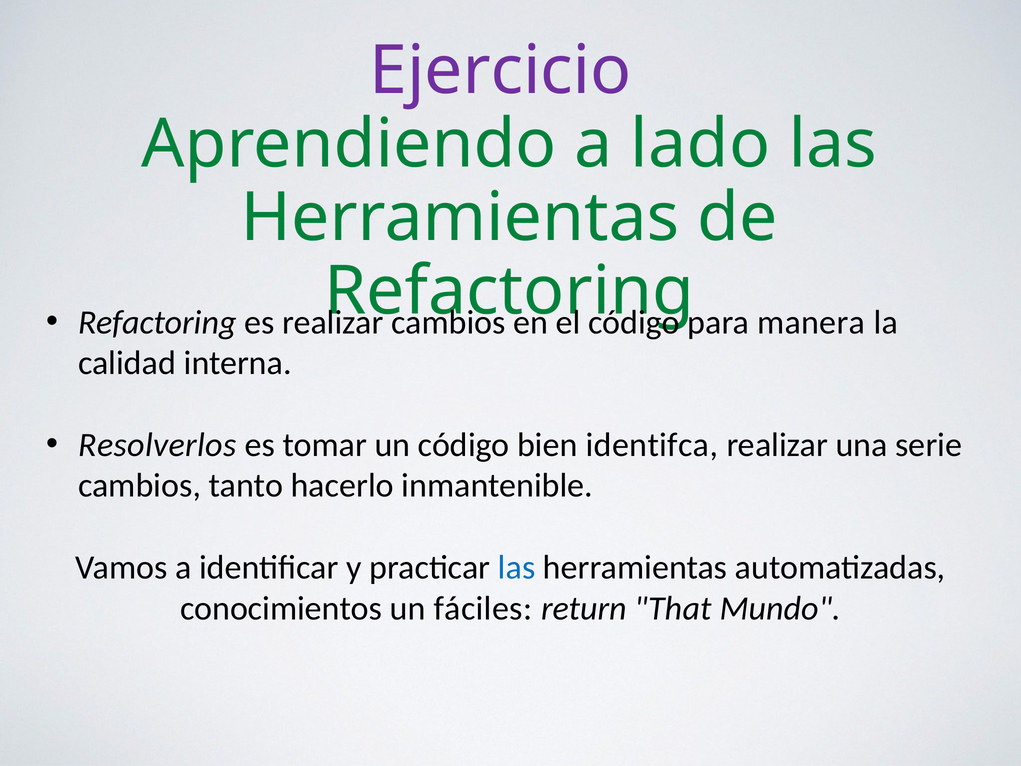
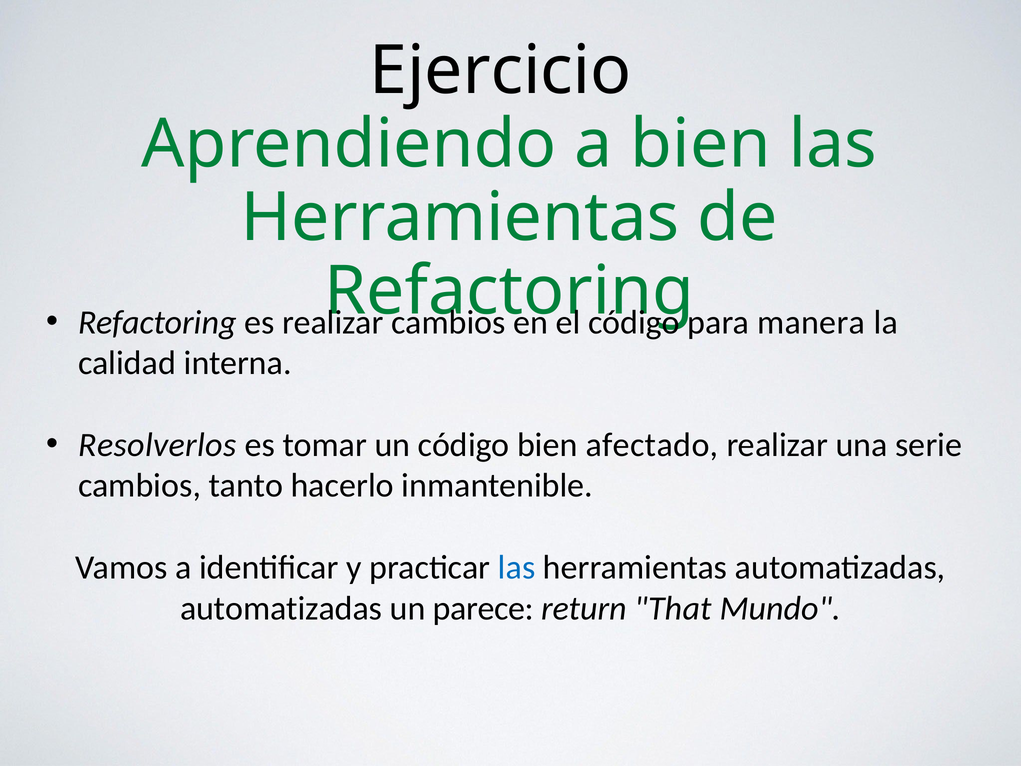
Ejercicio colour: purple -> black (500, 71)
a lado: lado -> bien (700, 144)
identifca: identifca -> afectado (652, 445)
conocimientos: conocimientos -> automatizadas (281, 608)
fáciles: fáciles -> parece (483, 608)
